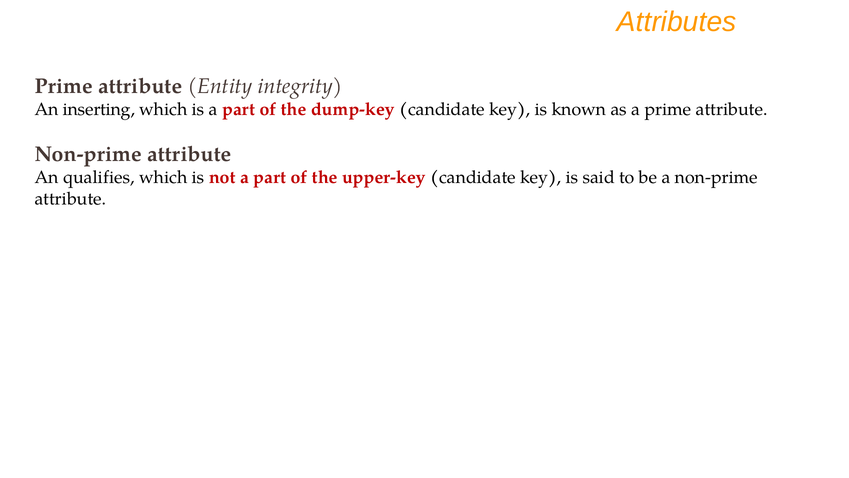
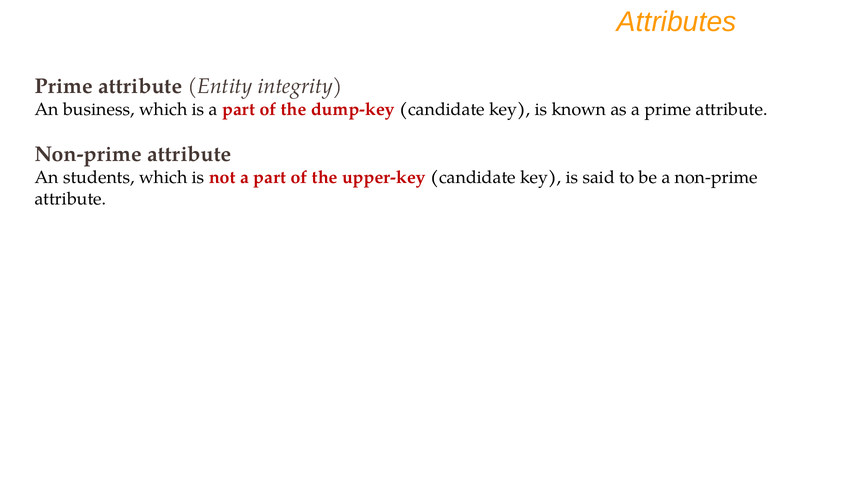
inserting: inserting -> business (99, 109)
qualifies: qualifies -> students (99, 177)
